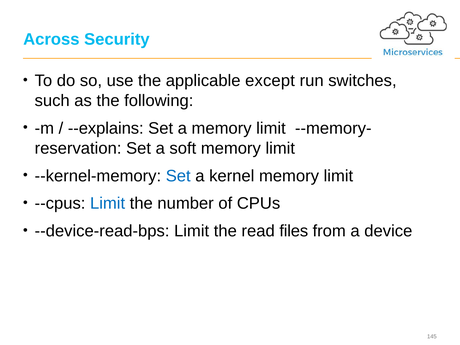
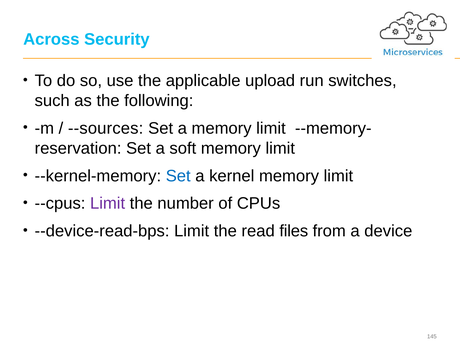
except: except -> upload (270, 81)
--explains: --explains -> --sources (106, 128)
Limit colour: blue -> purple (108, 203)
